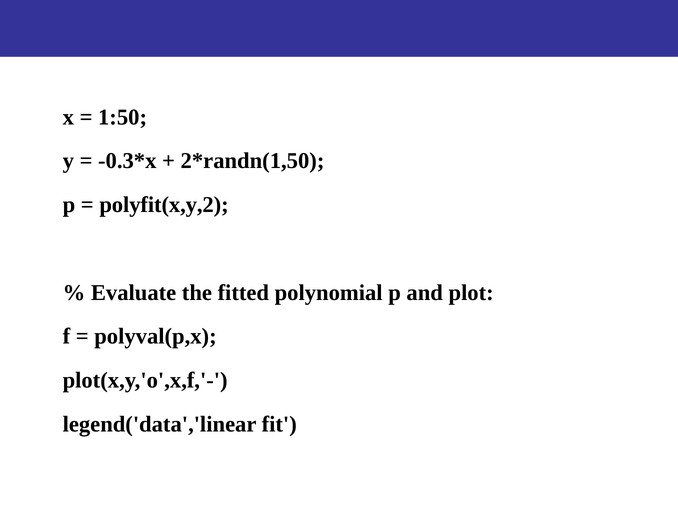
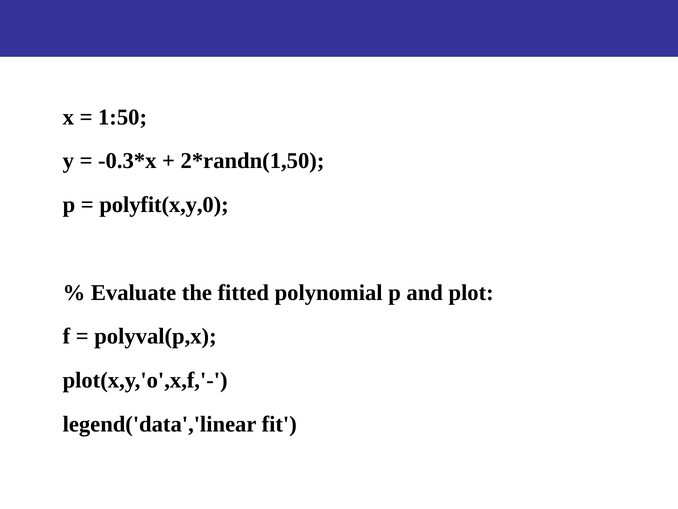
polyfit(x,y,2: polyfit(x,y,2 -> polyfit(x,y,0 (164, 205)
